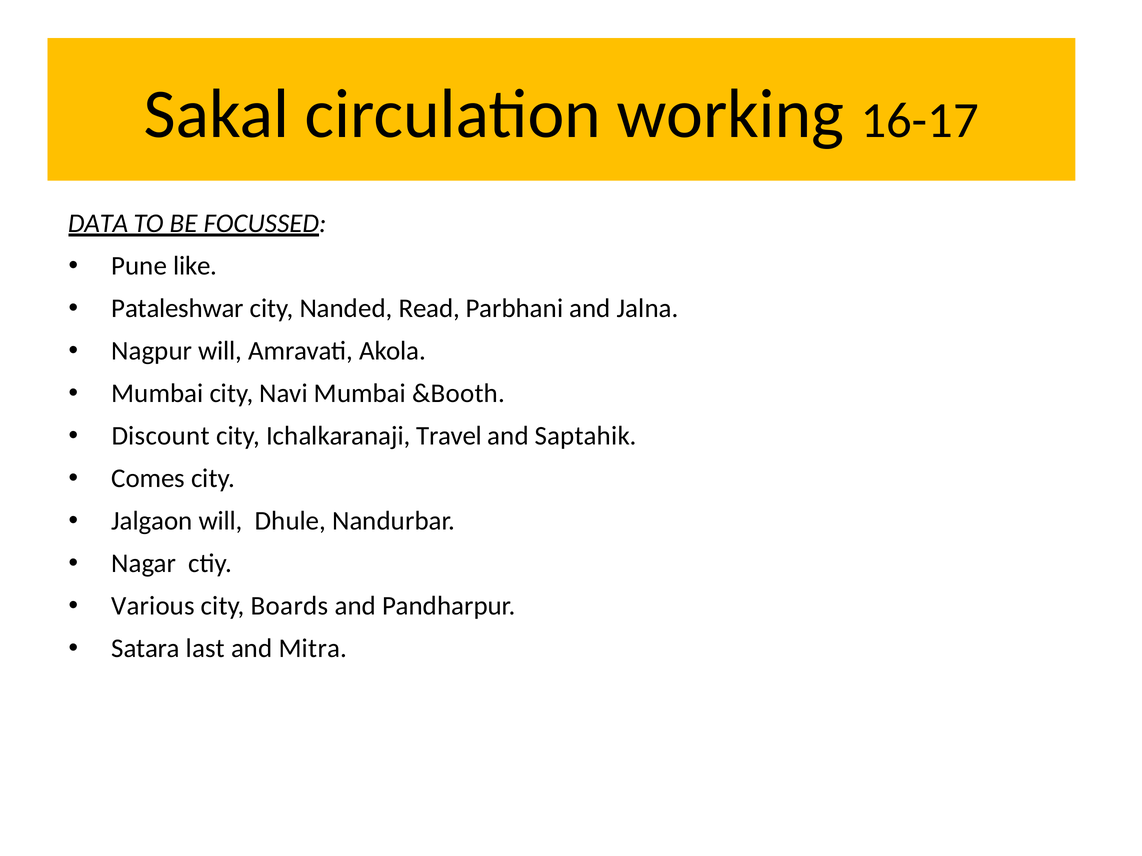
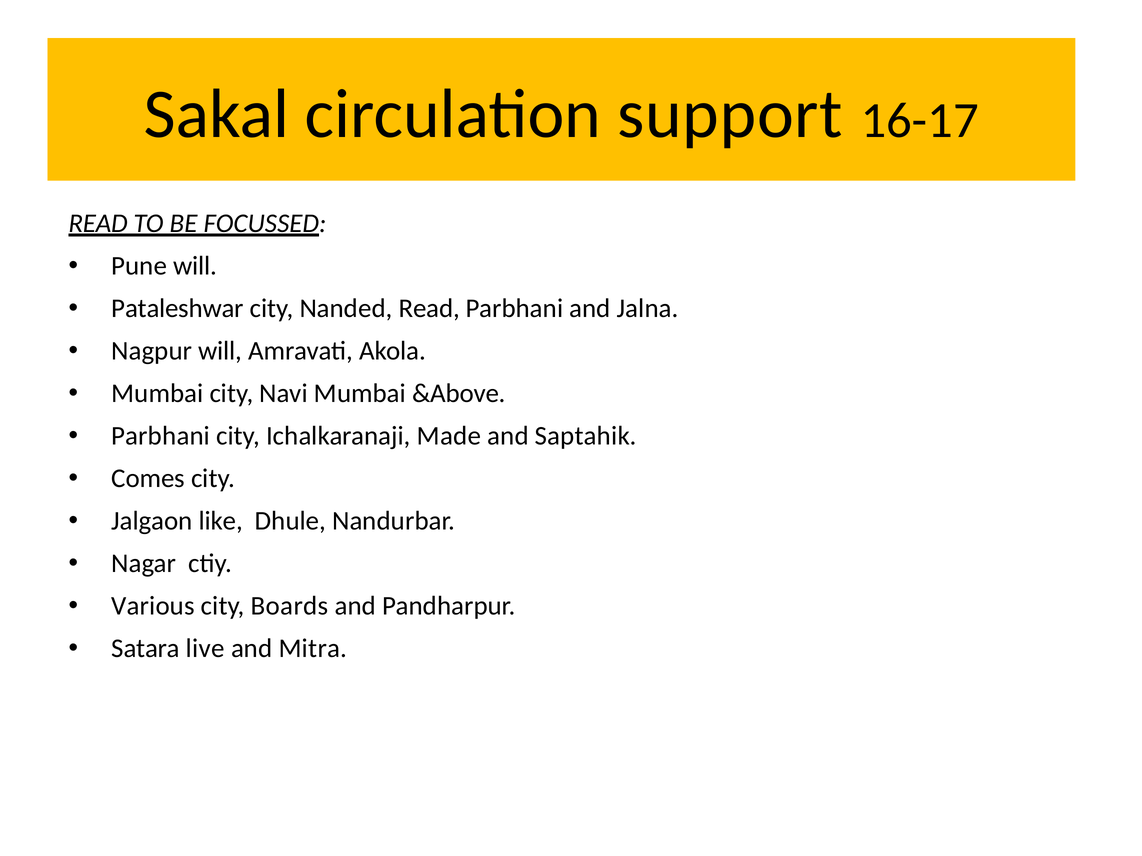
working: working -> support (730, 114)
DATA: DATA -> READ (98, 224)
Pune like: like -> will (195, 266)
&Booth: &Booth -> &Above (459, 394)
Discount: Discount -> Parbhani (161, 436)
Travel: Travel -> Made (449, 436)
Jalgaon will: will -> like (221, 521)
last: last -> live (205, 649)
